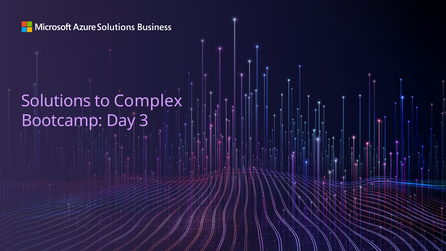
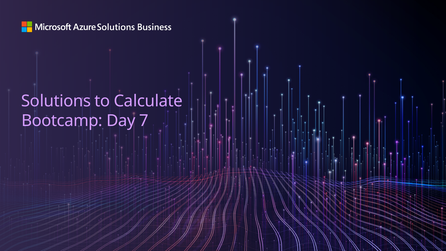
Complex: Complex -> Calculate (148, 101)
3: 3 -> 7 (144, 121)
